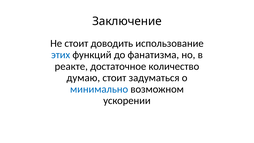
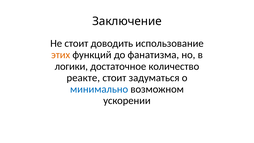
этих colour: blue -> orange (61, 55)
реакте: реакте -> логики (71, 66)
думаю: думаю -> реакте (83, 78)
